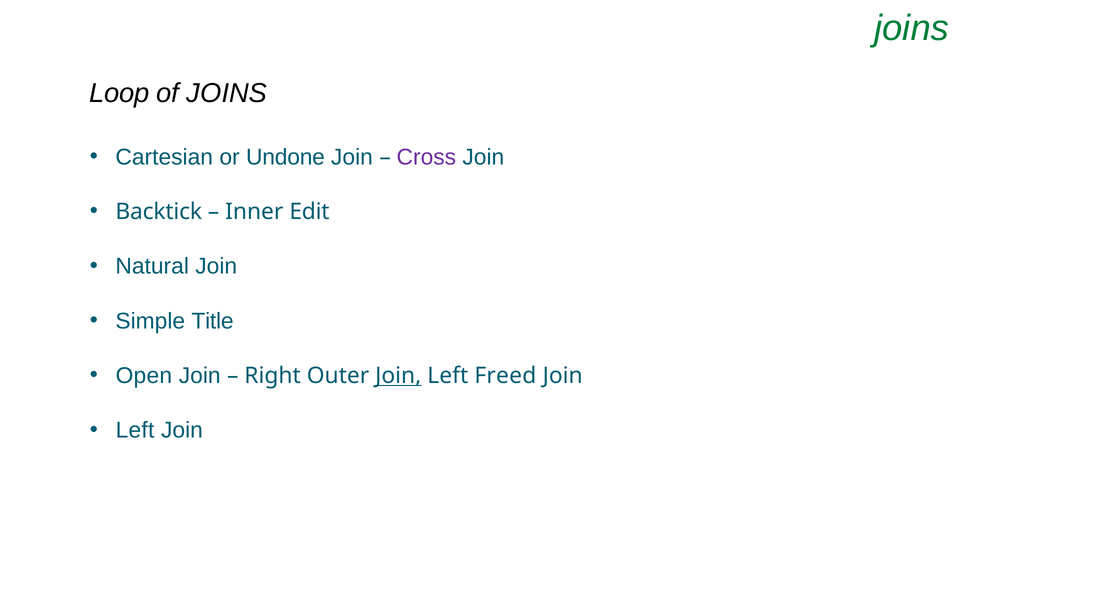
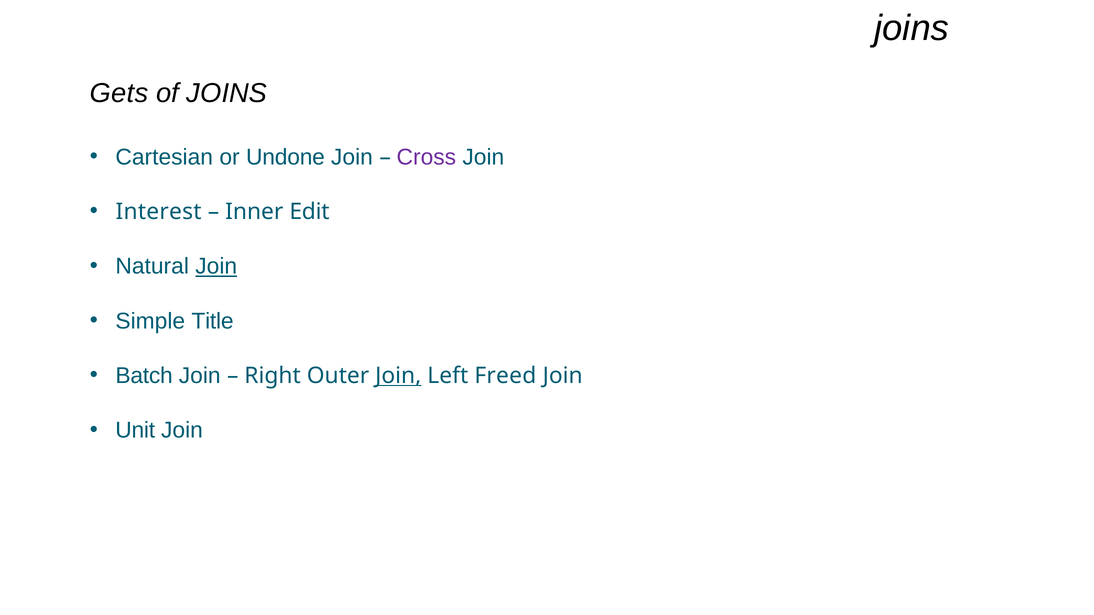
joins colour: green -> black (912, 28)
Loop: Loop -> Gets (119, 93)
Backtick: Backtick -> Interest (159, 212)
Join underline: none -> present (216, 267)
Open: Open -> Batch (144, 376)
Left: Left -> Unit (135, 431)
